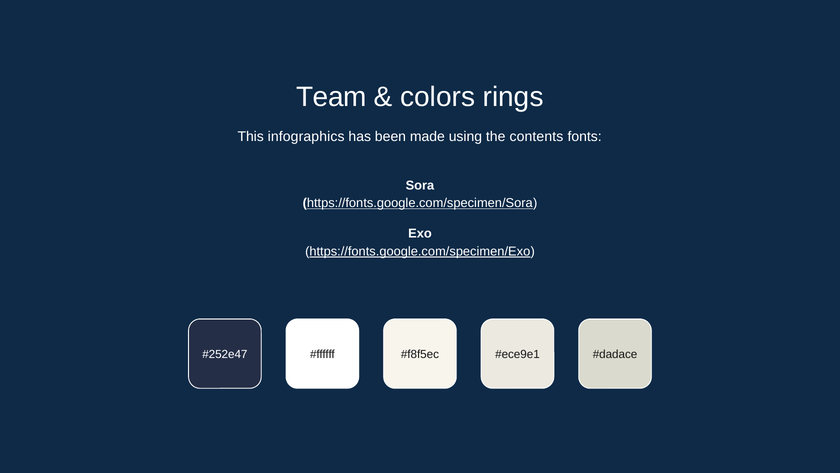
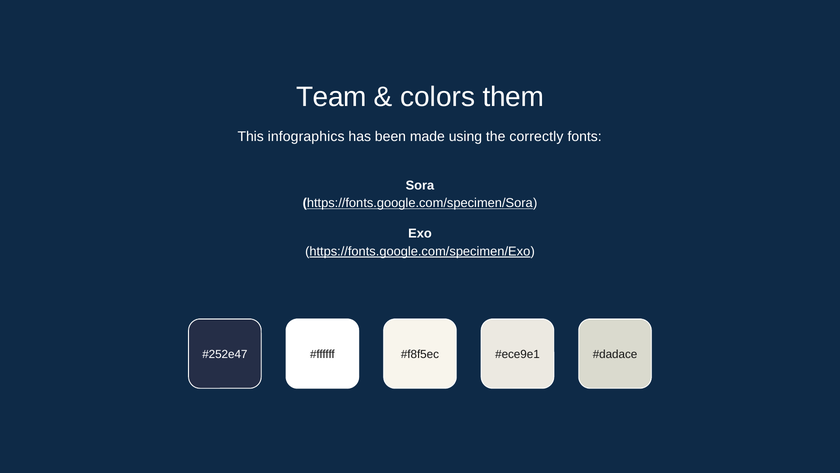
rings: rings -> them (513, 97)
contents: contents -> correctly (536, 136)
